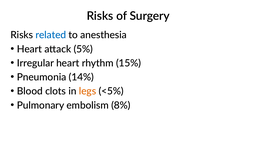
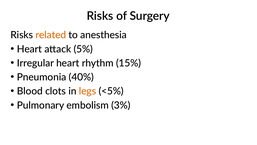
related colour: blue -> orange (51, 35)
14%: 14% -> 40% (81, 77)
8%: 8% -> 3% (121, 105)
